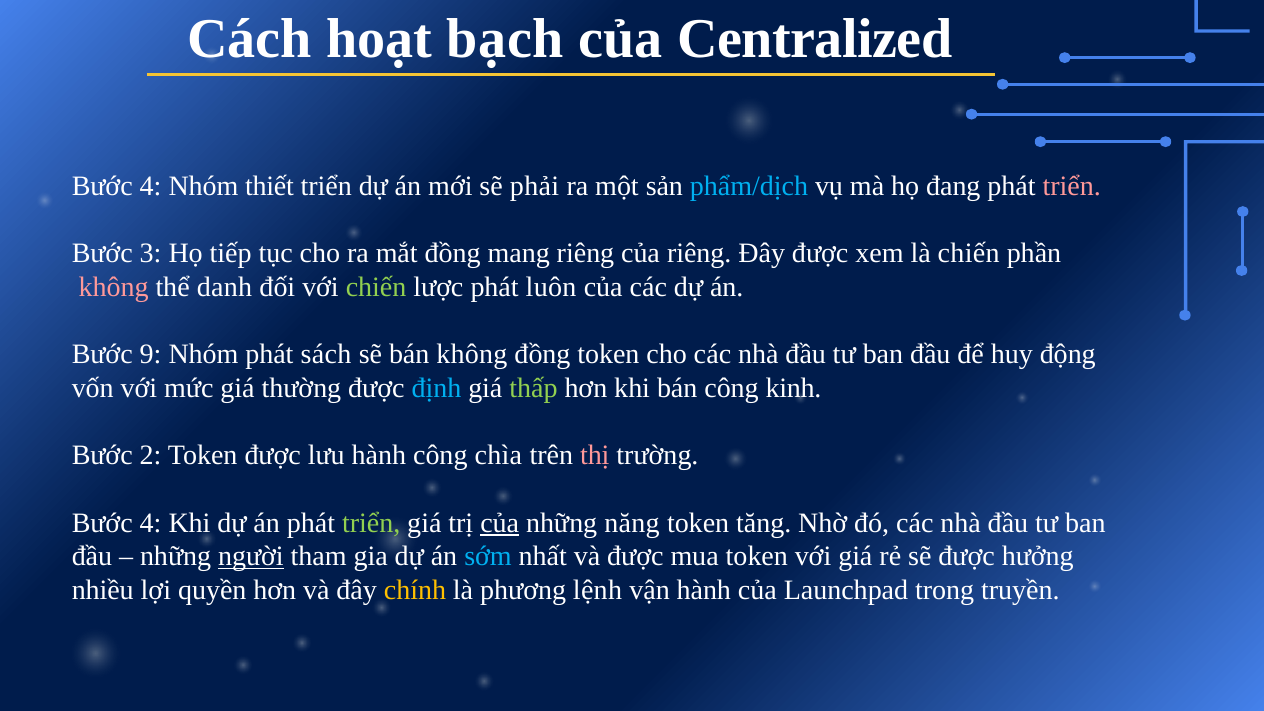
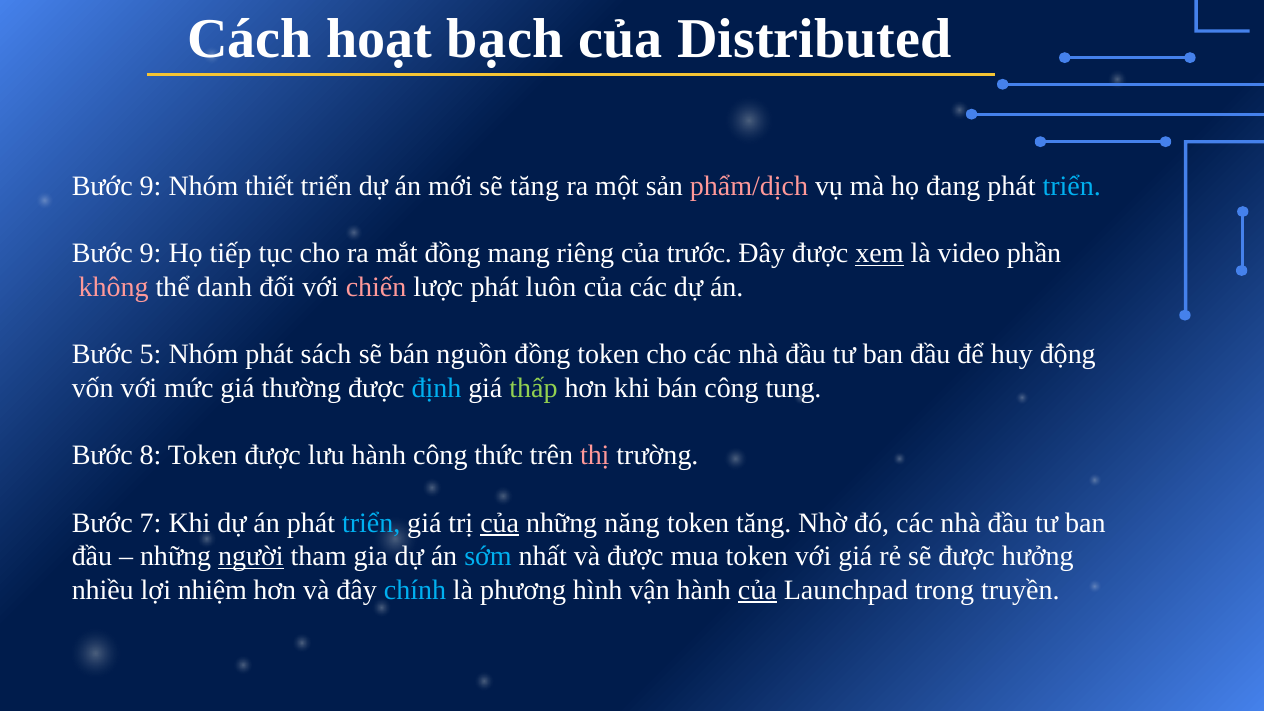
Centralized: Centralized -> Distributed (815, 39)
4: 4 -> 9 (151, 186)
sẽ phải: phải -> tăng (535, 186)
phẩm/dịch colour: light blue -> pink (749, 186)
triển colour: pink -> light blue (1072, 186)
3: 3 -> 9 (151, 253)
của riêng: riêng -> trước (699, 253)
xem underline: none -> present (880, 253)
là chiến: chiến -> video (969, 253)
chiến colour: light green -> pink (376, 287)
9: 9 -> 5 (151, 354)
bán không: không -> nguồn (472, 354)
kinh: kinh -> tung (793, 388)
2: 2 -> 8 (151, 456)
chìa: chìa -> thức (499, 456)
4: 4 -> 7 (151, 523)
triển colour: light green -> light blue (371, 523)
quyền: quyền -> nhiệm (212, 590)
chính colour: yellow -> light blue (415, 590)
lệnh: lệnh -> hình (598, 590)
của underline: none -> present (757, 590)
